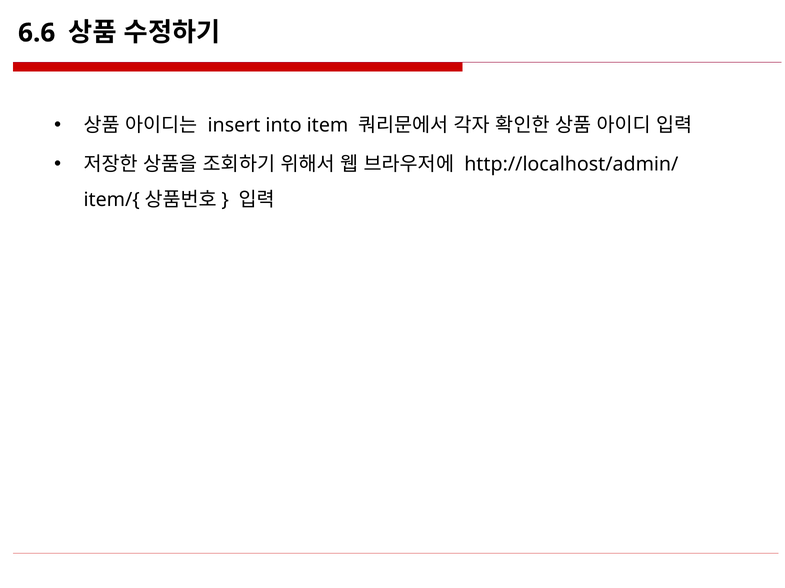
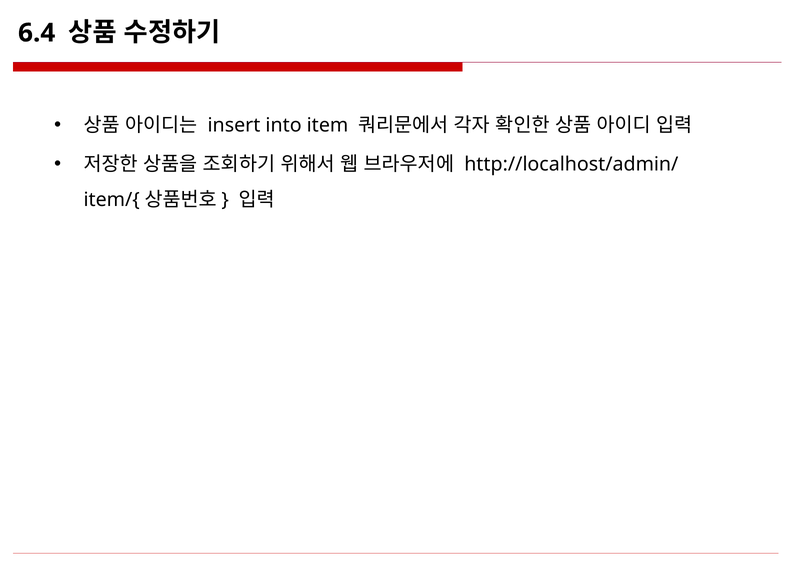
6.6: 6.6 -> 6.4 (37, 33)
